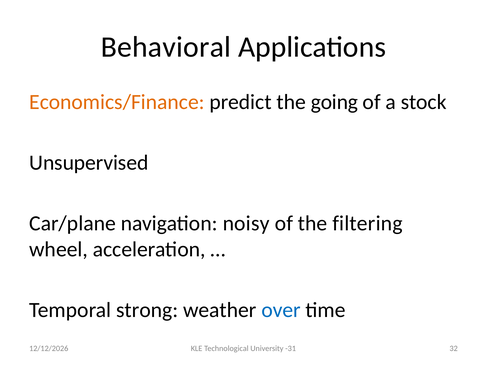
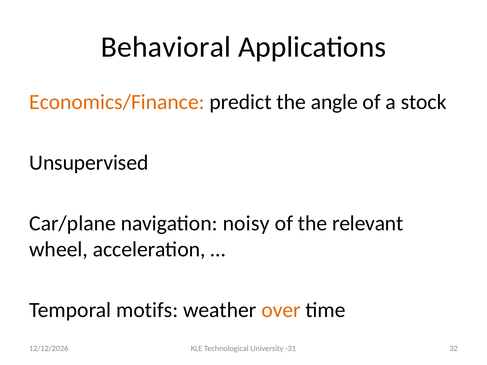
going: going -> angle (334, 102)
filtering: filtering -> relevant (368, 224)
strong: strong -> motifs (147, 310)
over colour: blue -> orange (281, 310)
